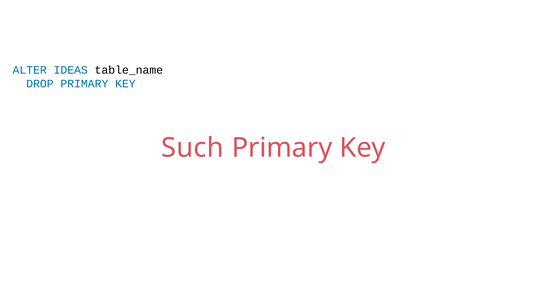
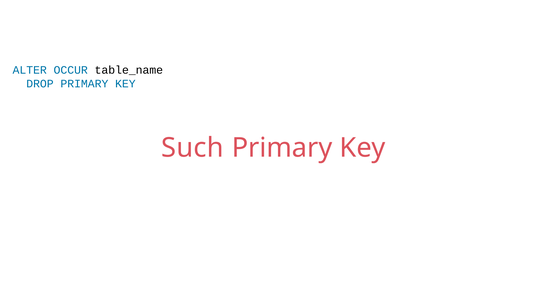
IDEAS: IDEAS -> OCCUR (71, 70)
